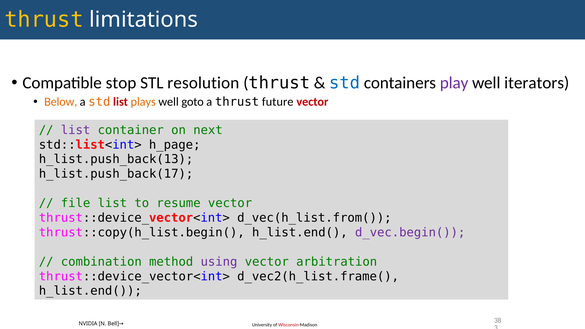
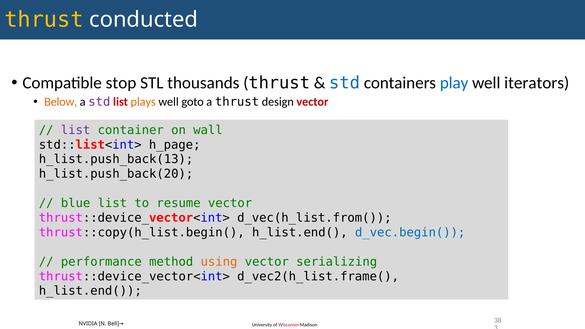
limitations: limitations -> conducted (144, 20)
resolution: resolution -> thousands (203, 83)
play colour: purple -> blue (454, 83)
std colour: orange -> purple (99, 102)
future: future -> design (278, 102)
next: next -> wall (208, 130)
h_list.push_back(17: h_list.push_back(17 -> h_list.push_back(20 (116, 174)
file: file -> blue (76, 203)
d_vec.begin( colour: purple -> blue (410, 232)
combination: combination -> performance (101, 262)
using colour: purple -> orange (219, 262)
arbitration: arbitration -> serializing (337, 262)
